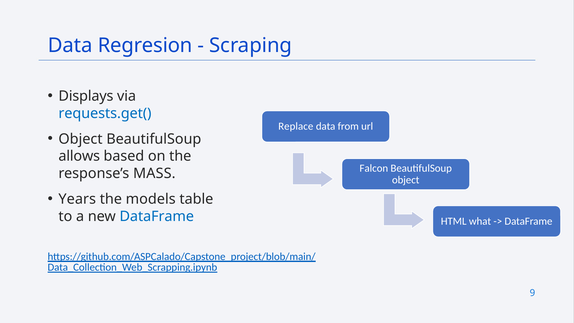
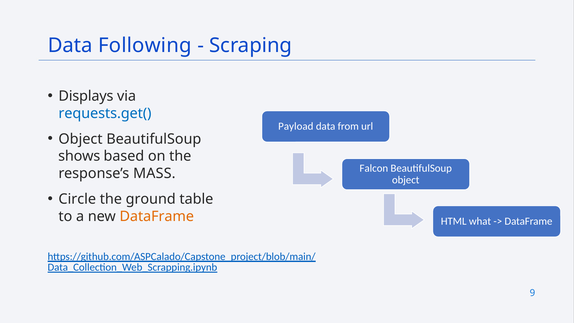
Regresion: Regresion -> Following (145, 46)
Replace: Replace -> Payload (296, 126)
allows: allows -> shows (79, 156)
Years: Years -> Circle (77, 199)
models: models -> ground (151, 199)
DataFrame colour: blue -> orange (157, 216)
